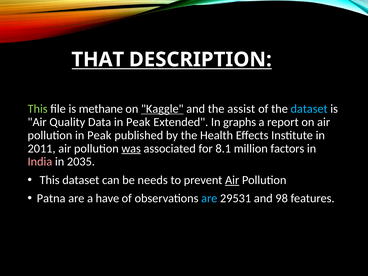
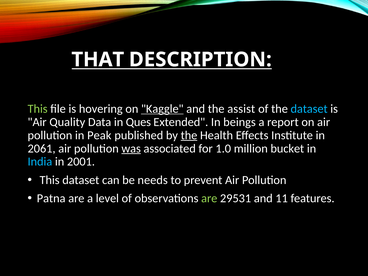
methane: methane -> hovering (101, 109)
Data in Peak: Peak -> Ques (138, 122)
graphs: graphs -> beings (240, 122)
the underline: none -> present (189, 135)
2011: 2011 -> 2061 (42, 148)
8.1: 8.1 -> 1.0 (223, 148)
factors: factors -> bucket (287, 148)
India colour: pink -> light blue (40, 162)
2035: 2035 -> 2001 (81, 162)
Air underline: present -> none (232, 180)
have: have -> level (107, 198)
are colour: light blue -> light green (209, 198)
98: 98 -> 11 (282, 198)
